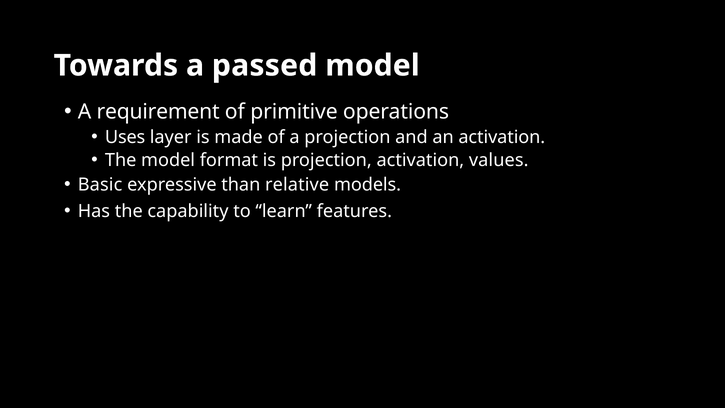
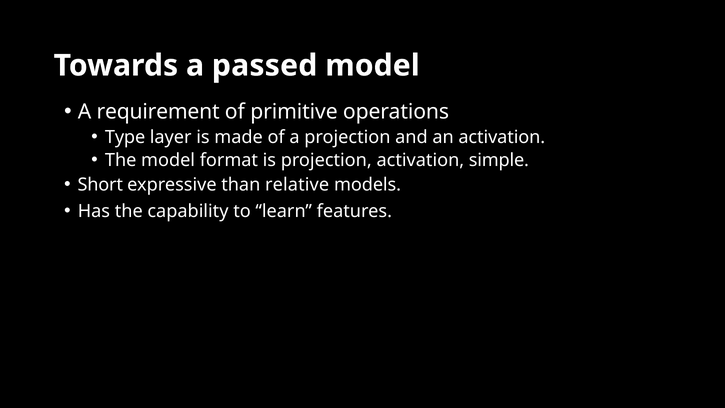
Uses: Uses -> Type (125, 137)
values: values -> simple (499, 160)
Basic: Basic -> Short (100, 185)
